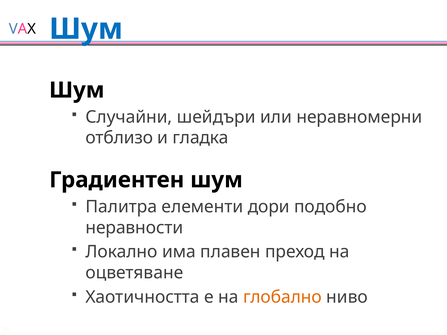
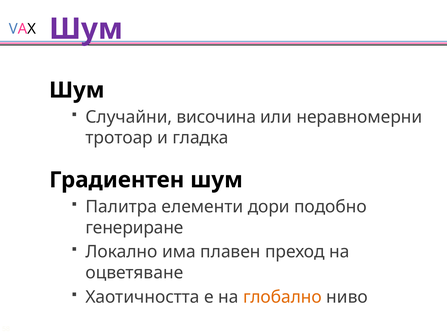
Шум colour: blue -> purple (86, 29)
шейдъри: шейдъри -> височина (216, 117)
отблизо: отблизо -> тротоар (119, 138)
неравности: неравности -> генериране (134, 228)
